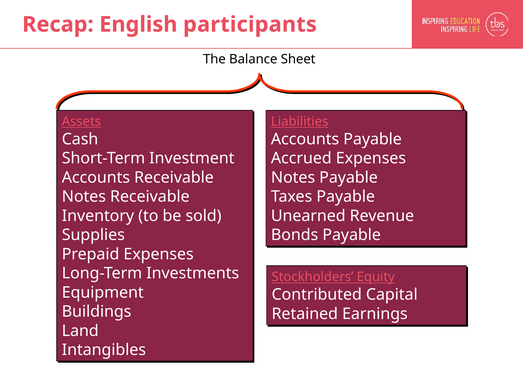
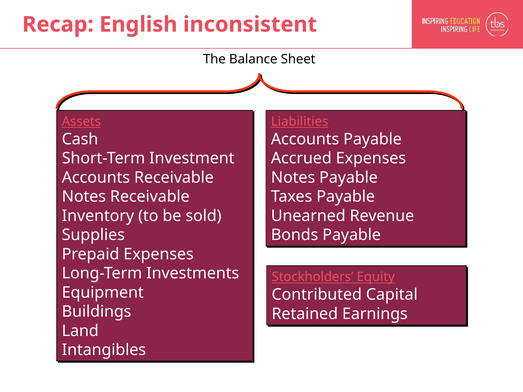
participants: participants -> inconsistent (250, 24)
